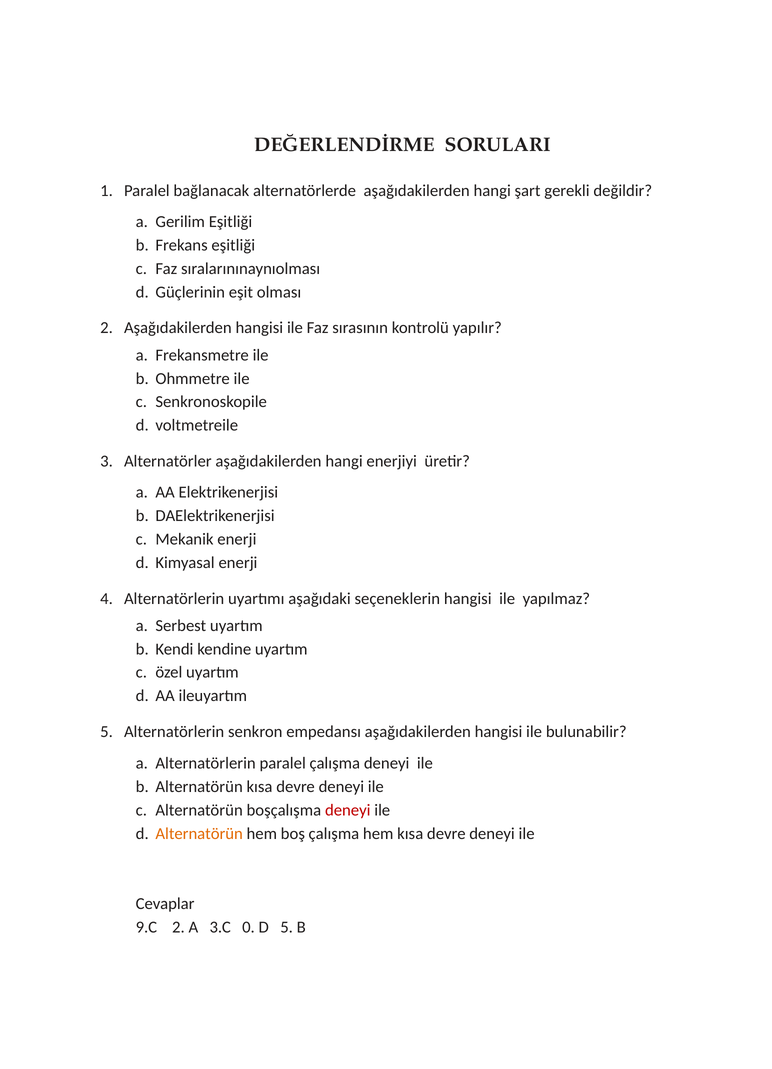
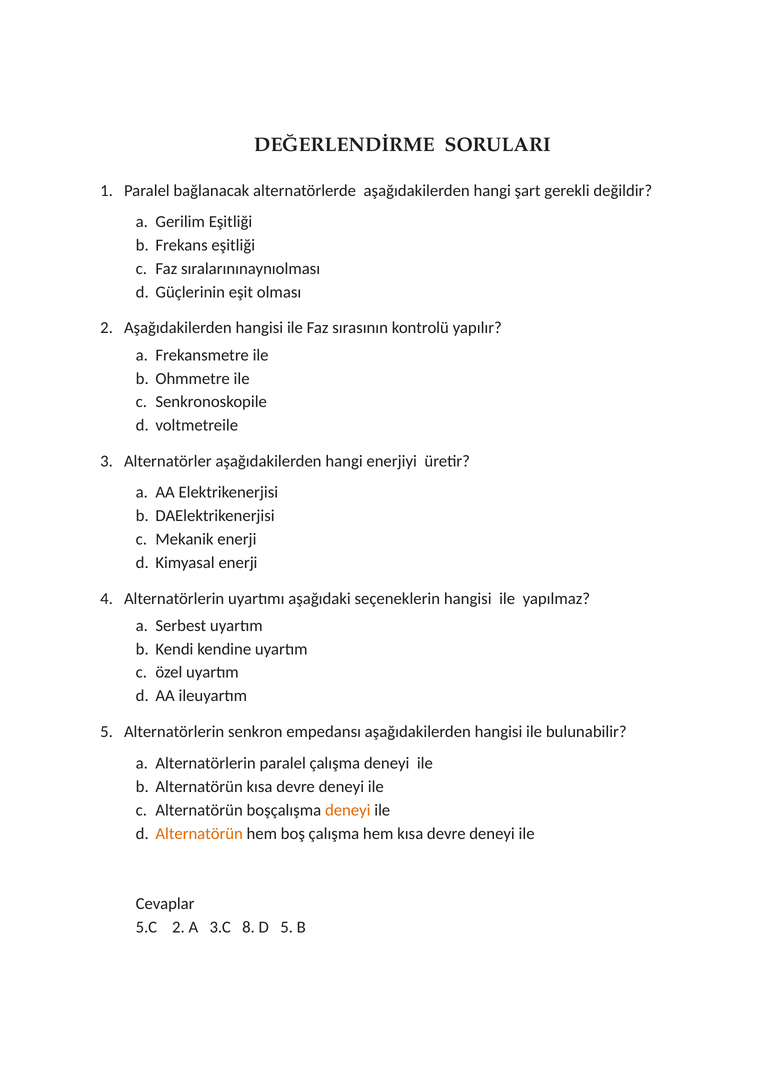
deneyi colour: red -> orange (348, 810)
9.C: 9.C -> 5.C (146, 928)
0: 0 -> 8 (249, 928)
